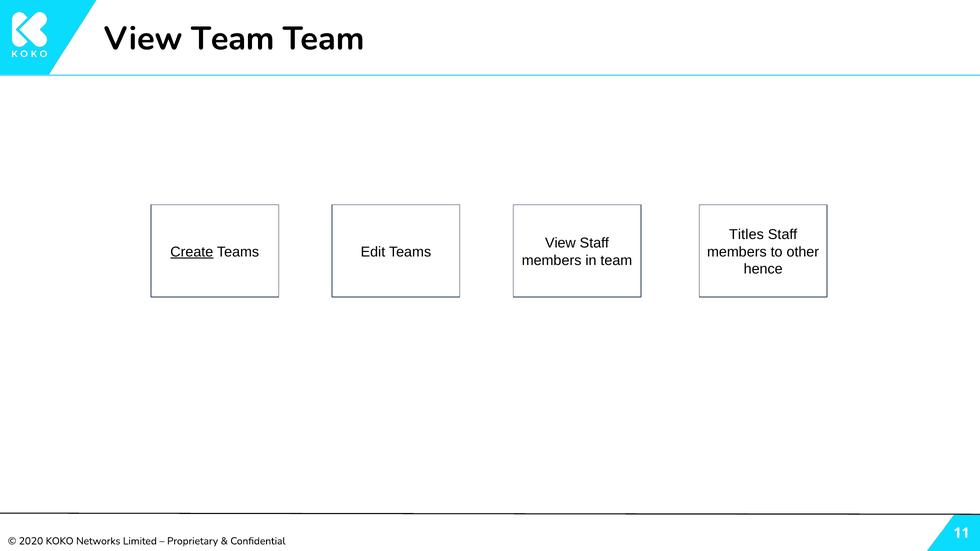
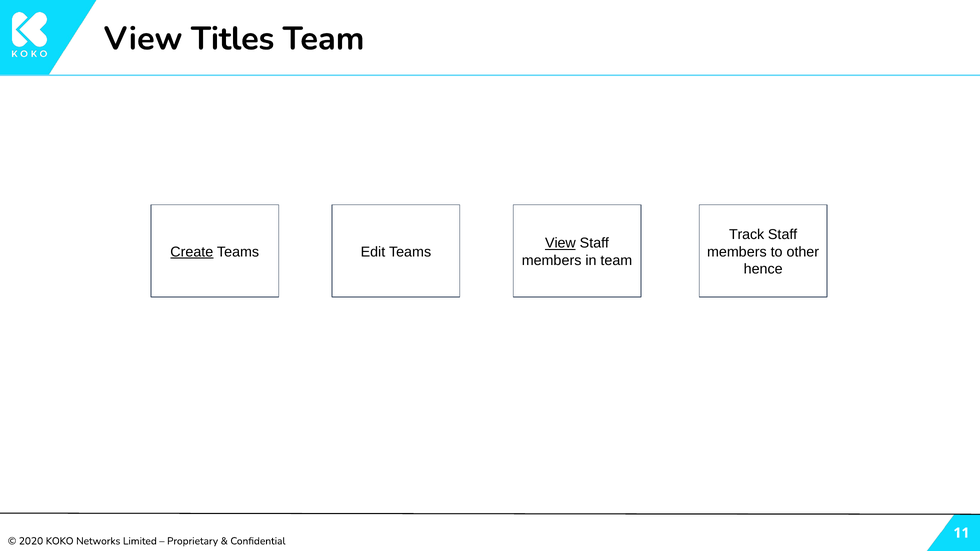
View Team: Team -> Titles (233, 39)
Titles: Titles -> Track (747, 235)
View underline: none -> present (560, 243)
